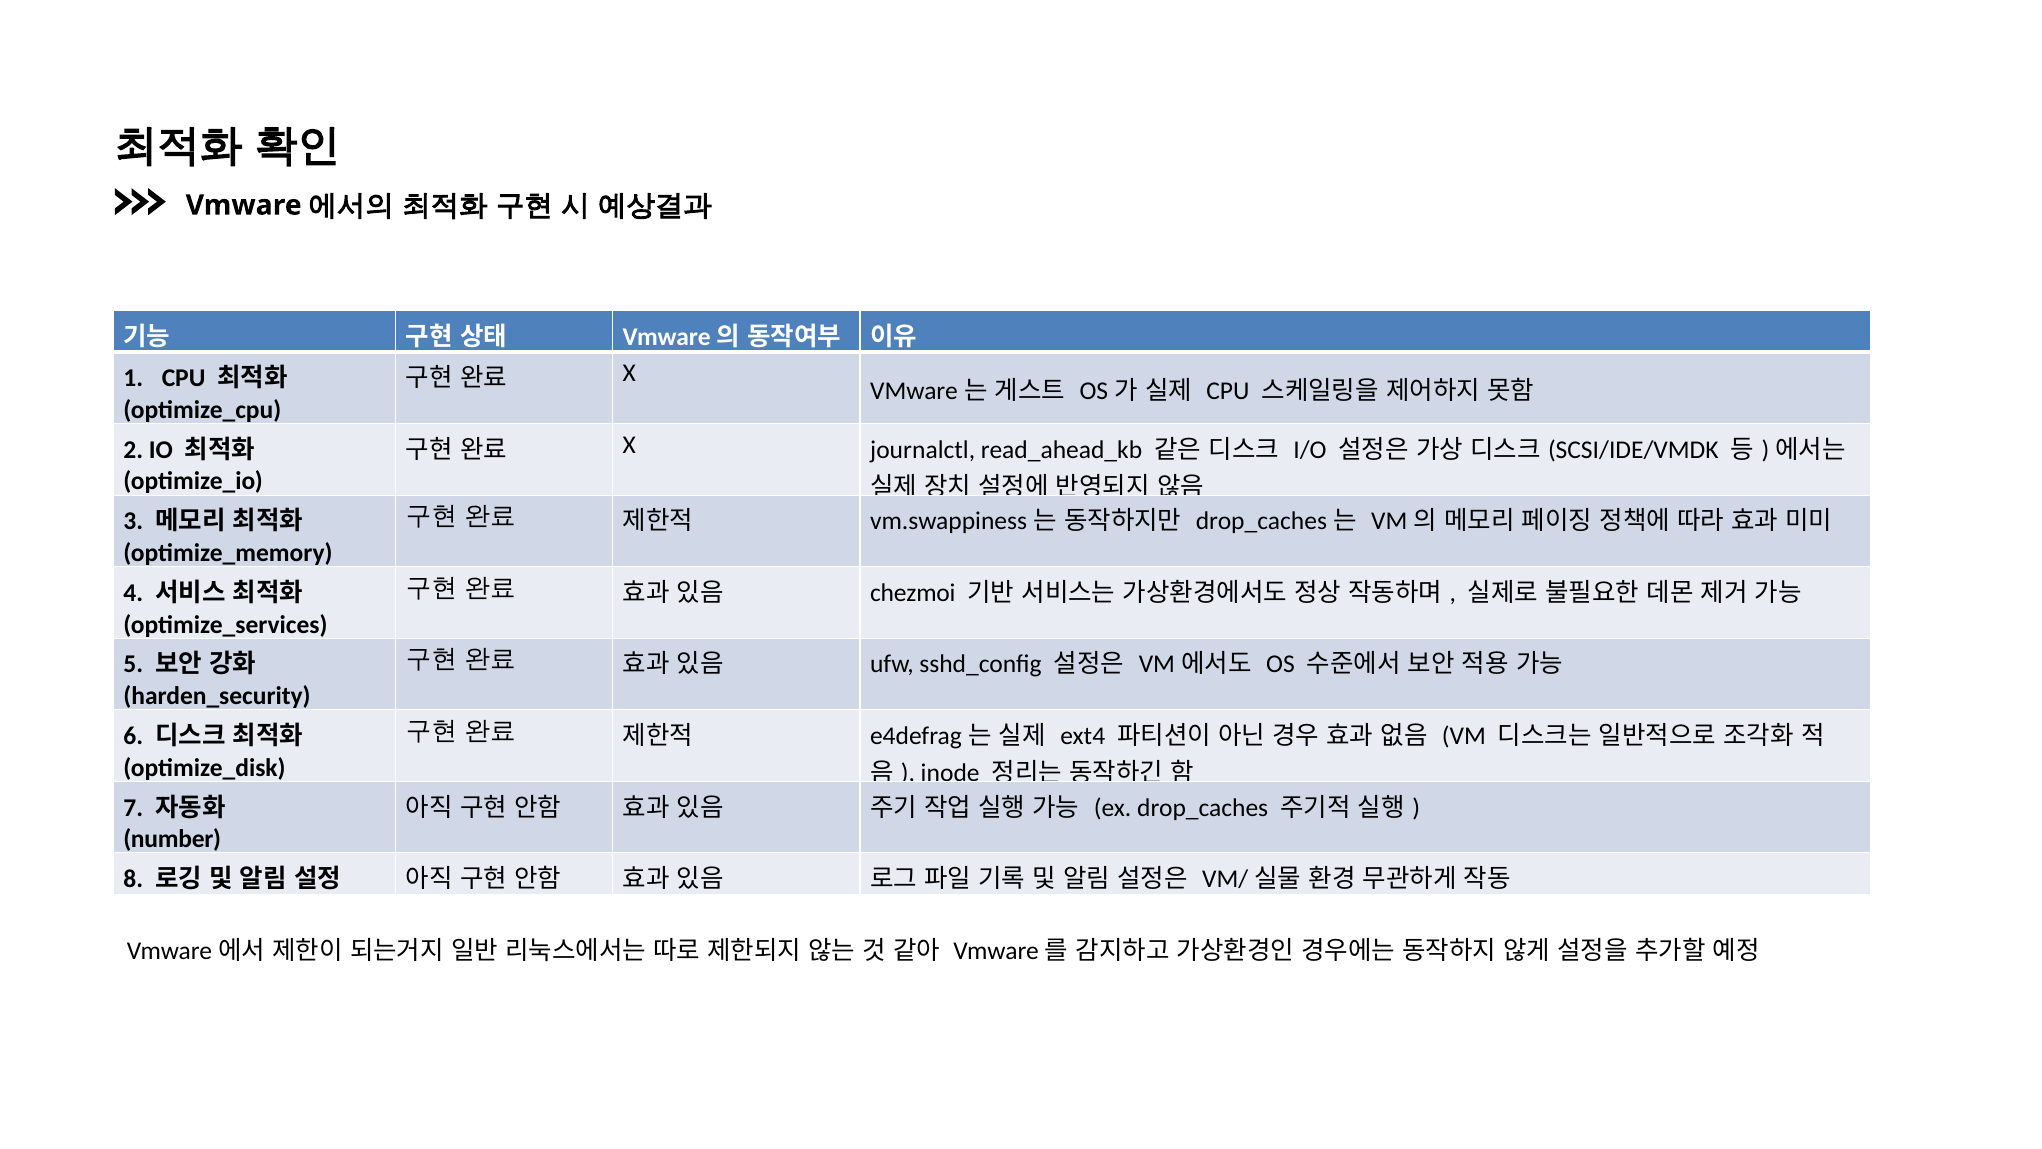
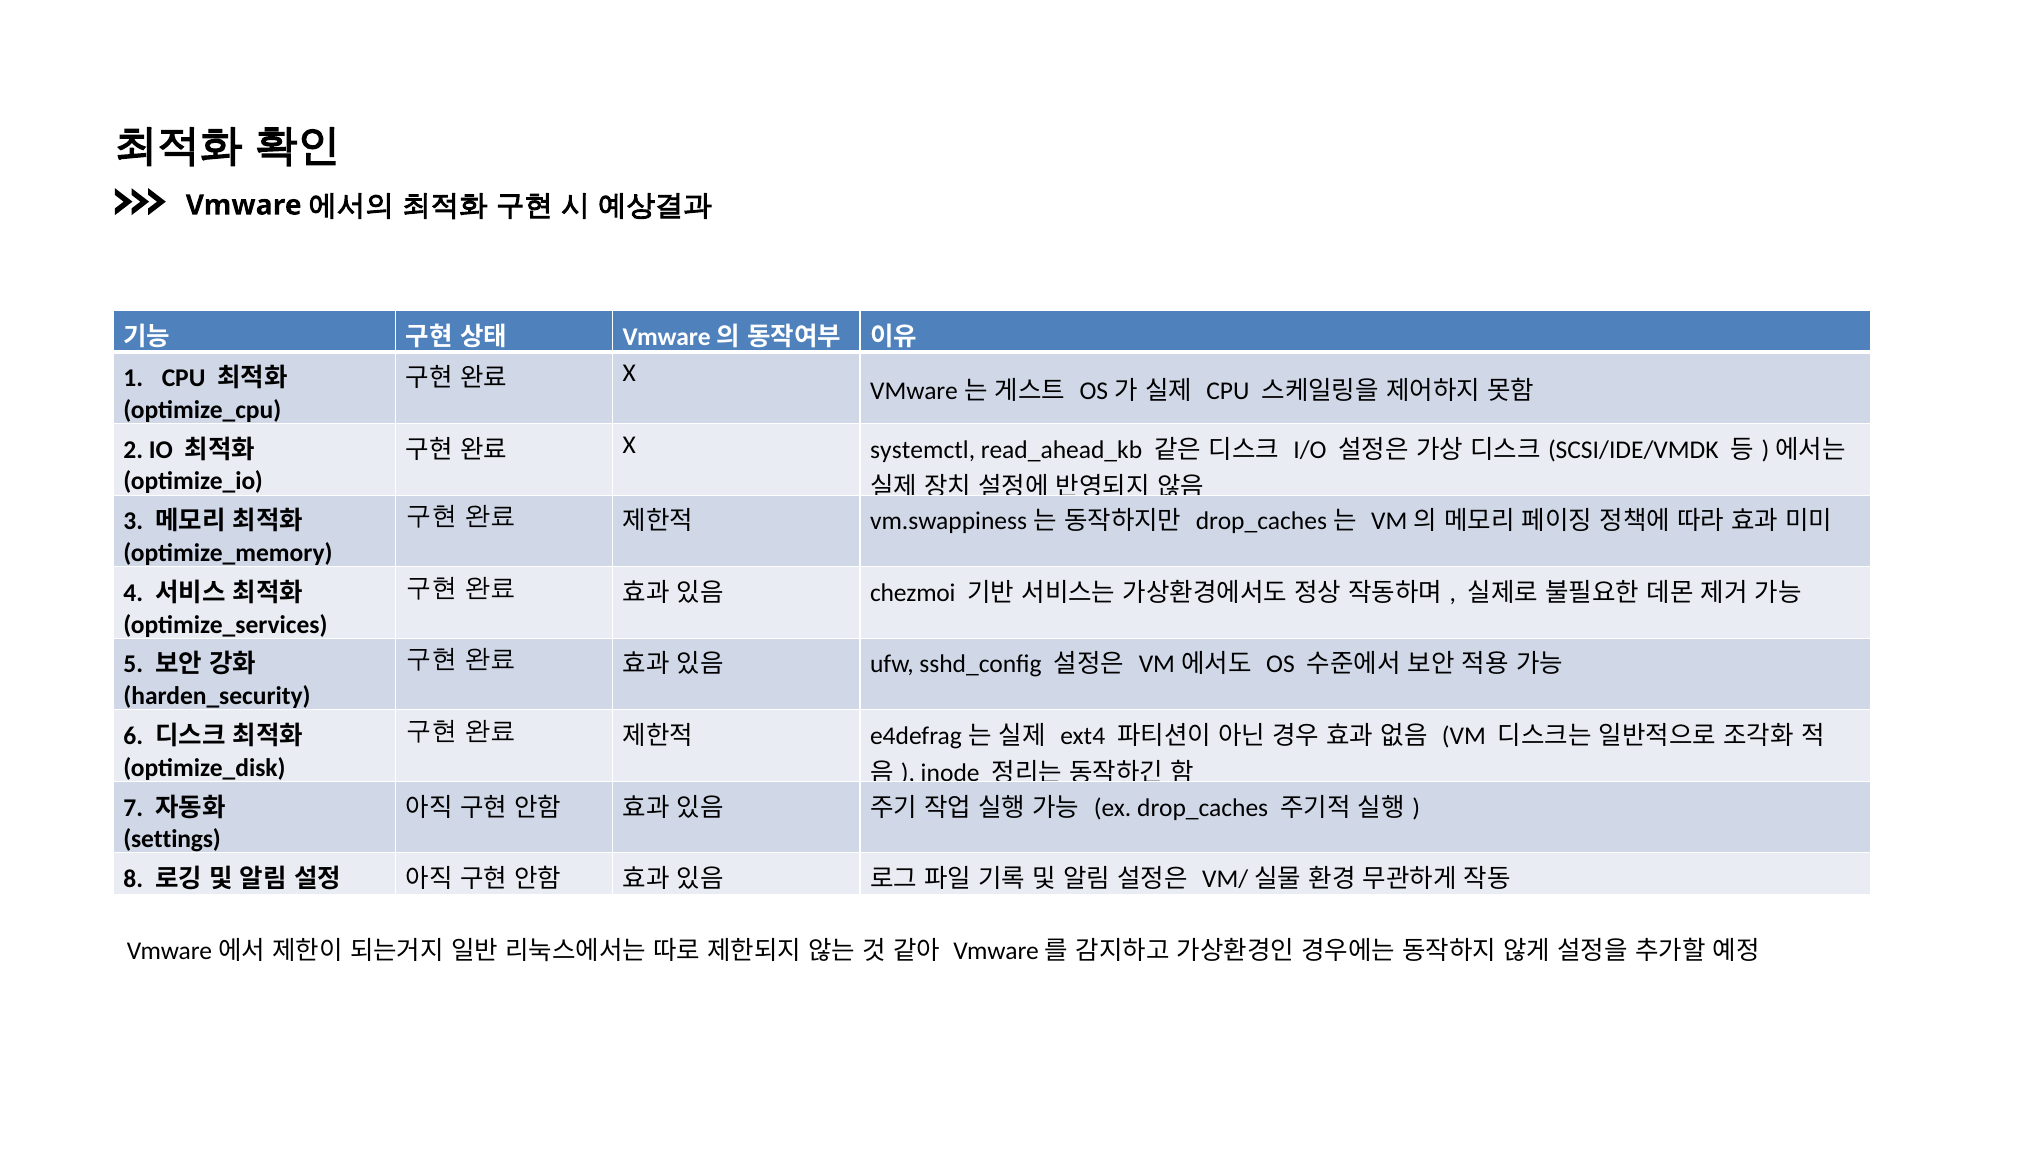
journalctl: journalctl -> systemctl (923, 450)
number: number -> settings (172, 839)
